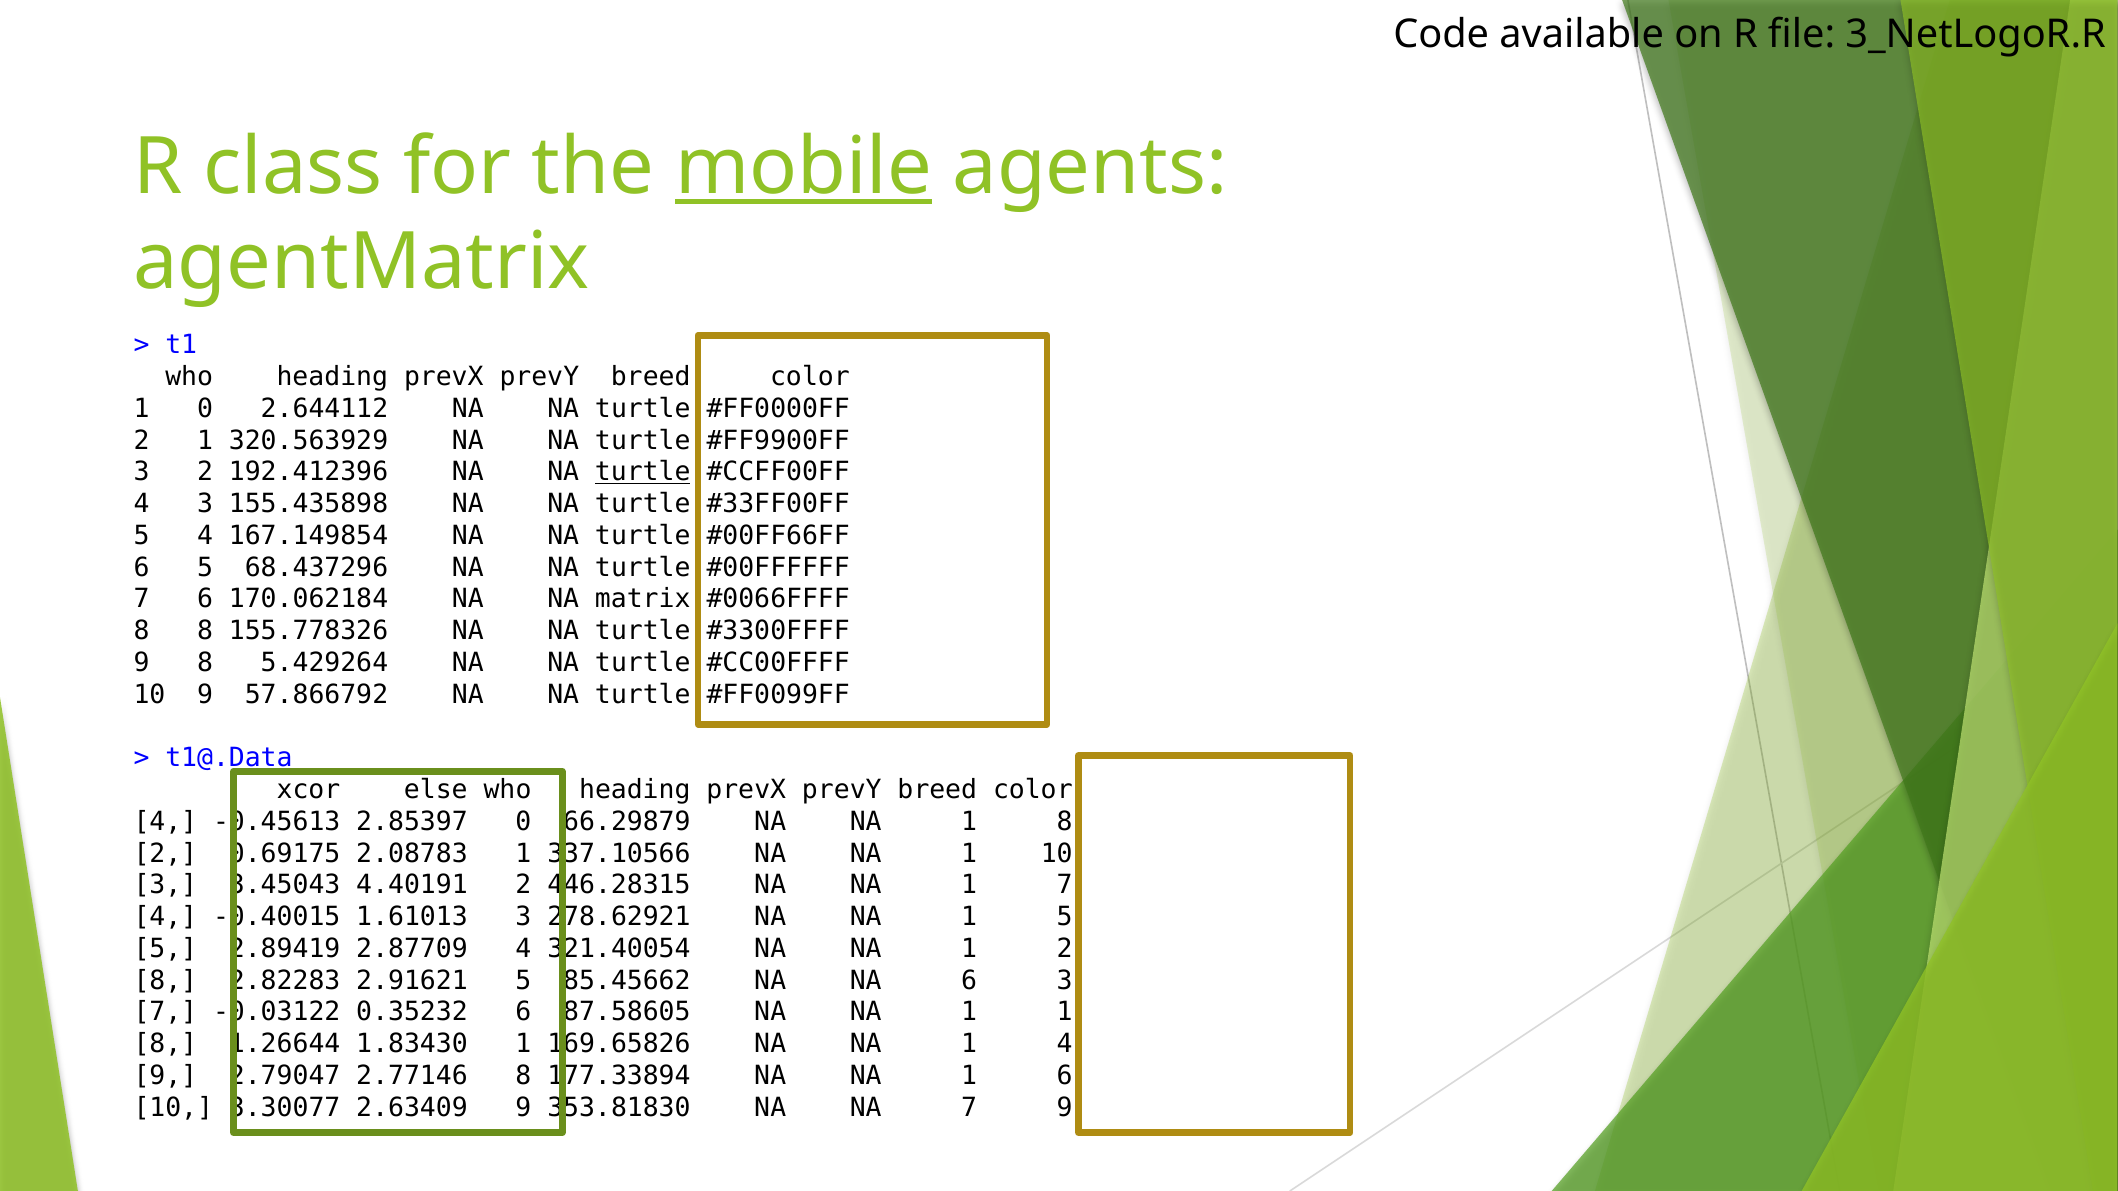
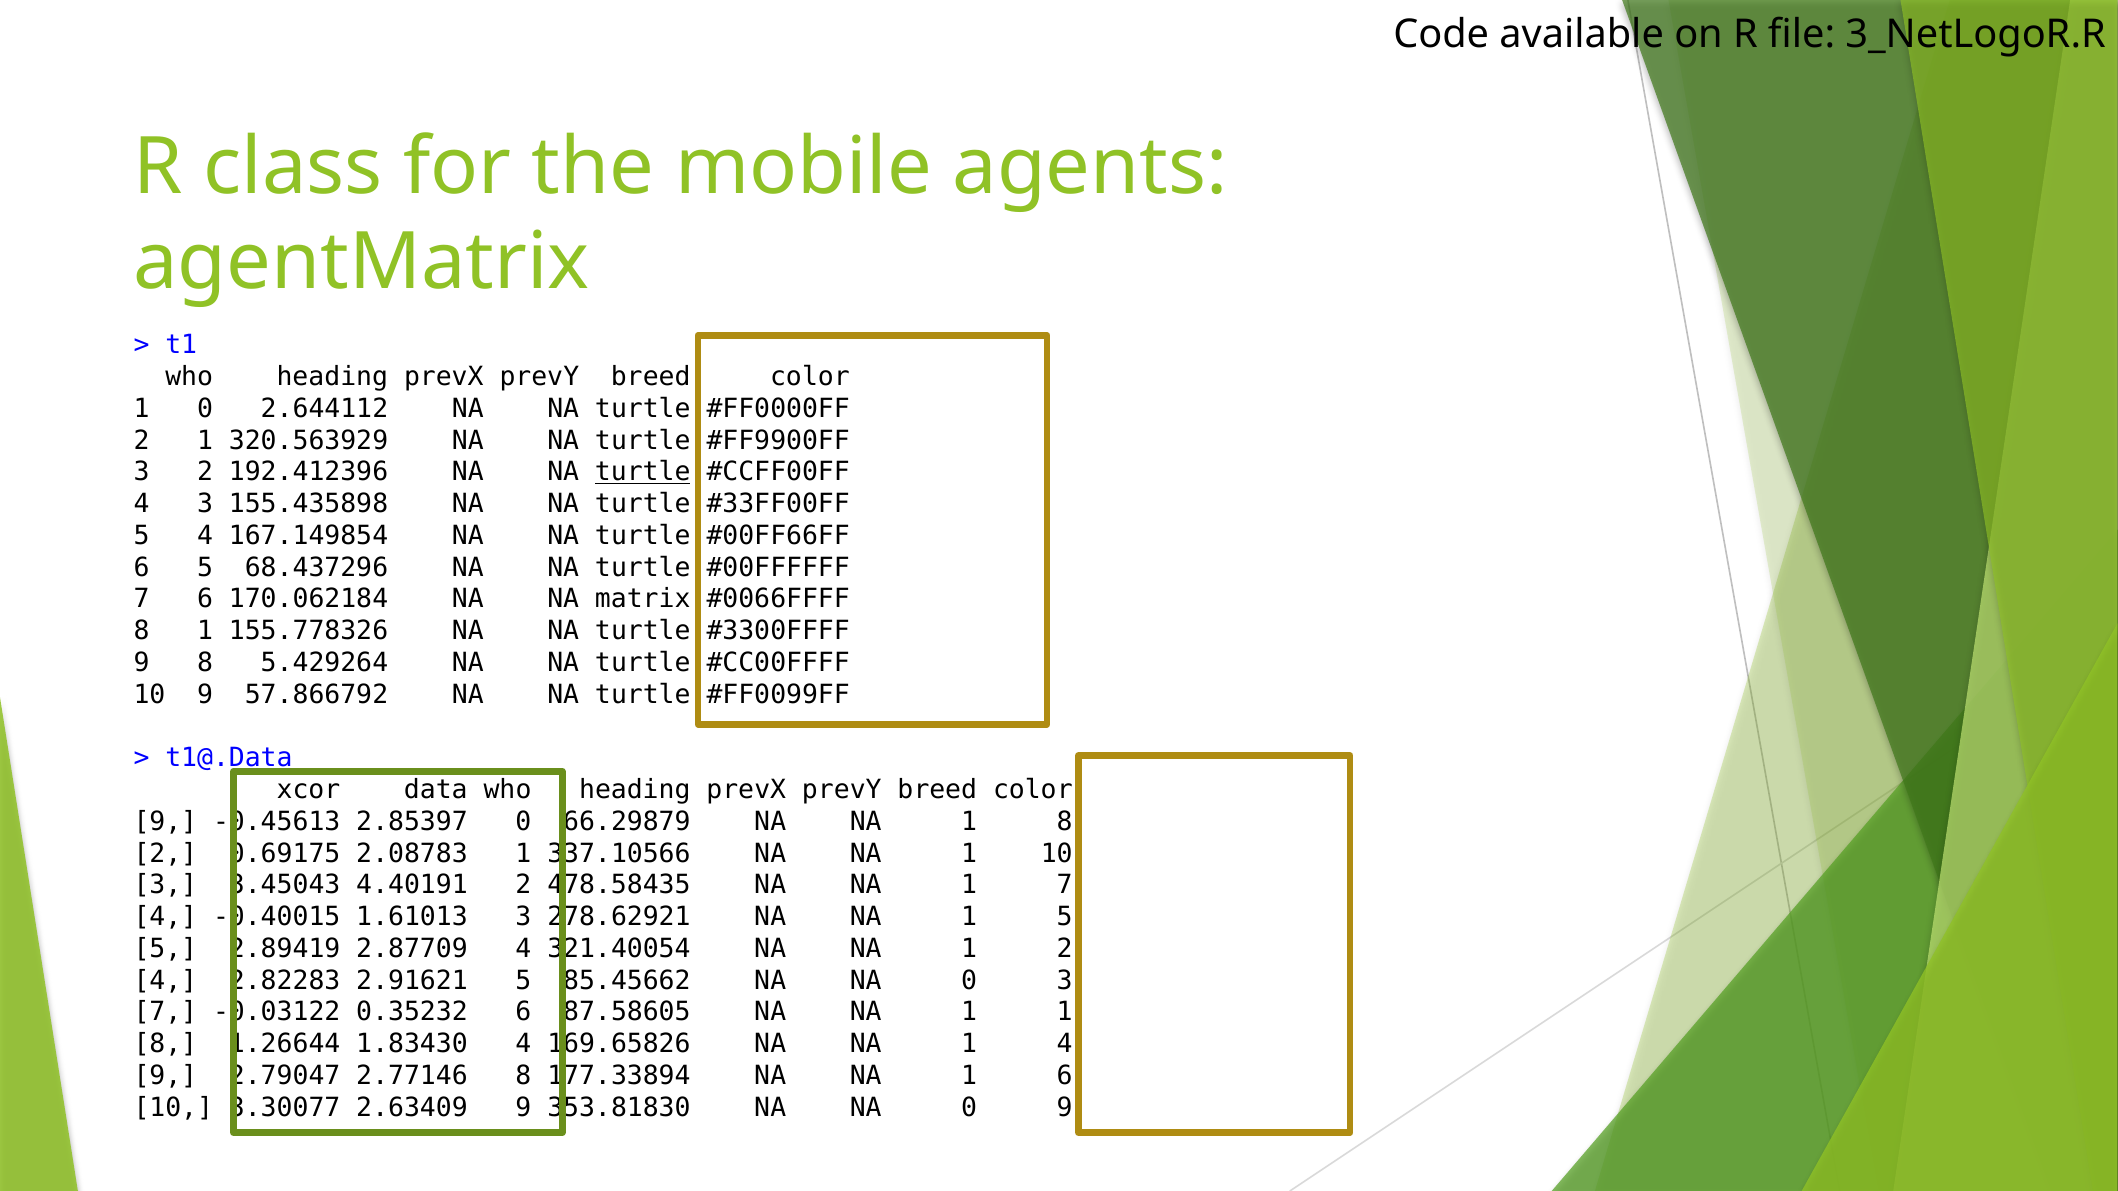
mobile underline: present -> none (804, 167)
8 8: 8 -> 1 (205, 631)
else: else -> data (436, 790)
4: 4 -> 9 (165, 822)
446.28315: 446.28315 -> 478.58435 (619, 885)
8: 8 -> 4 (165, 981)
85.45662 NA NA 6: 6 -> 0 (969, 981)
1.83430 1: 1 -> 4 (523, 1044)
353.81830 NA NA 7: 7 -> 0 (969, 1108)
